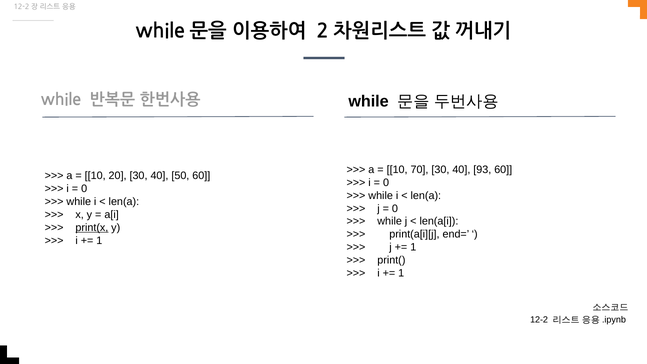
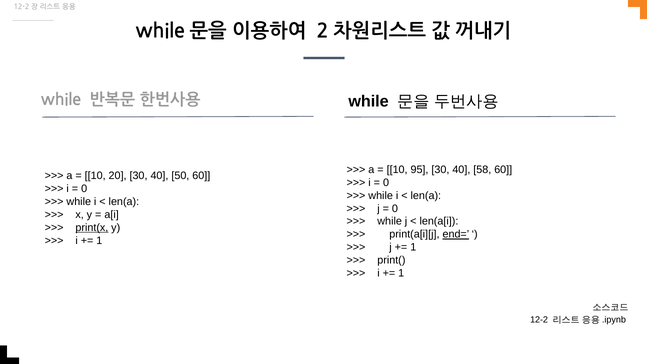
70: 70 -> 95 (419, 170)
93: 93 -> 58 (482, 170)
end= underline: none -> present (456, 234)
